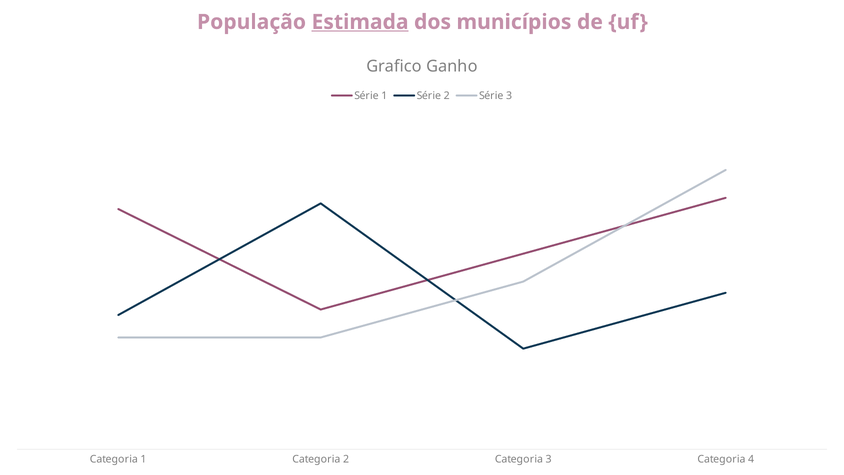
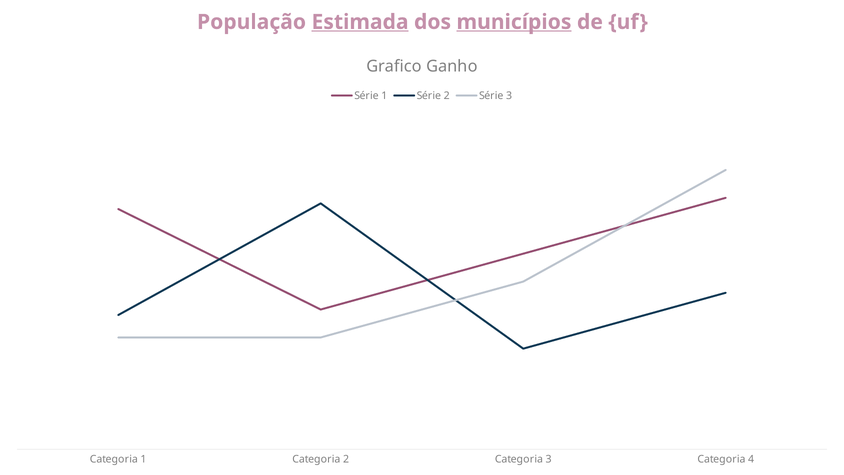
municípios underline: none -> present (514, 22)
